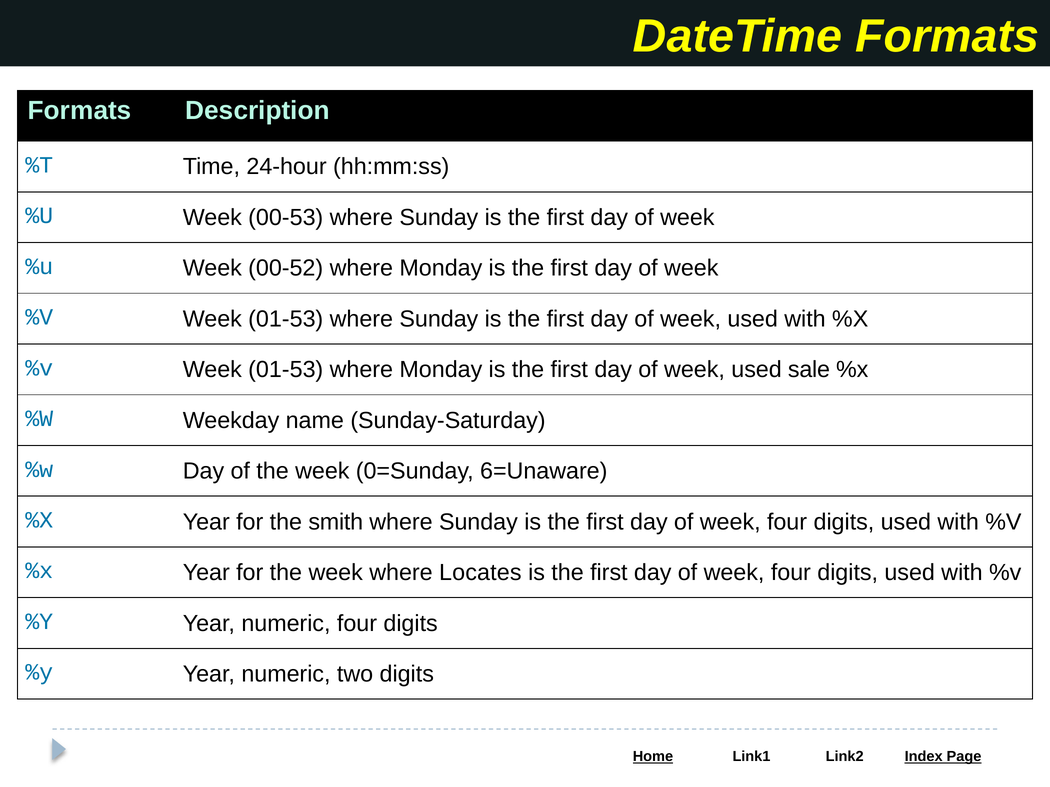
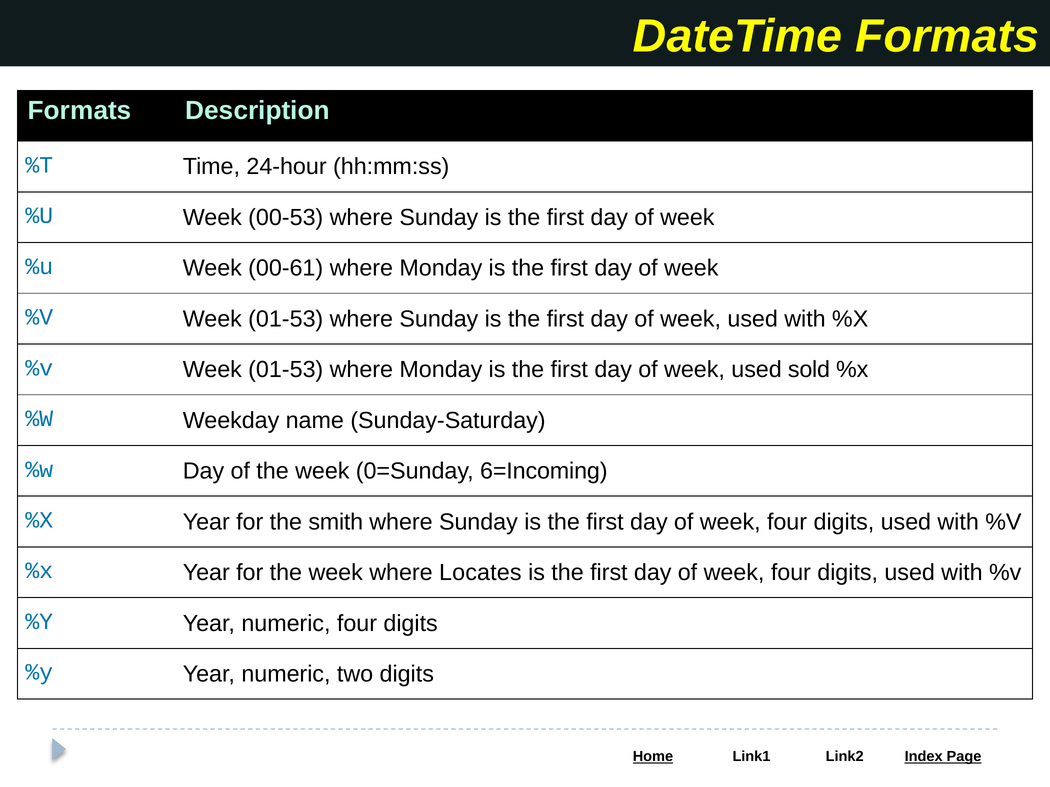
00-52: 00-52 -> 00-61 (286, 268)
sale: sale -> sold (809, 370)
6=Unaware: 6=Unaware -> 6=Incoming (544, 471)
